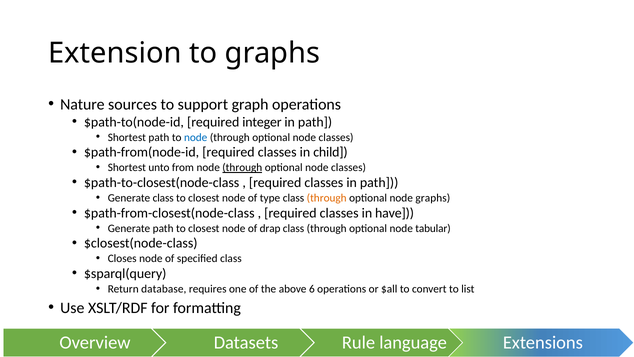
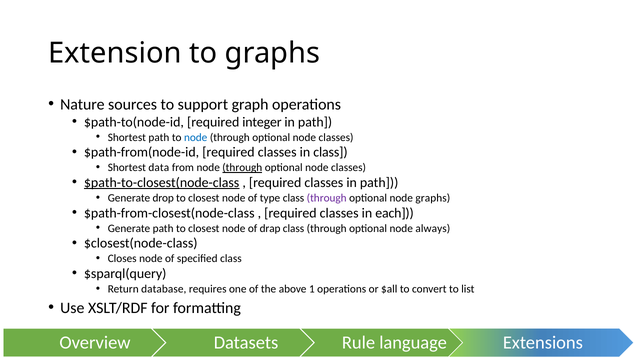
in child: child -> class (330, 152)
unto: unto -> data (159, 167)
$path-to-closest(node-class underline: none -> present (162, 182)
Generate class: class -> drop (163, 198)
through colour: orange -> purple (327, 198)
have: have -> each (395, 213)
tabular: tabular -> always (433, 228)
6: 6 -> 1 (312, 289)
